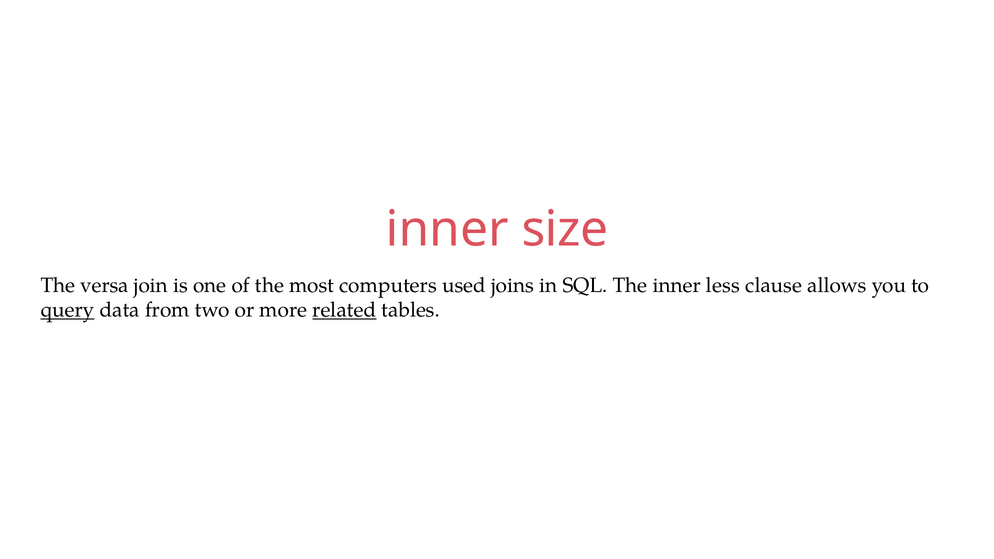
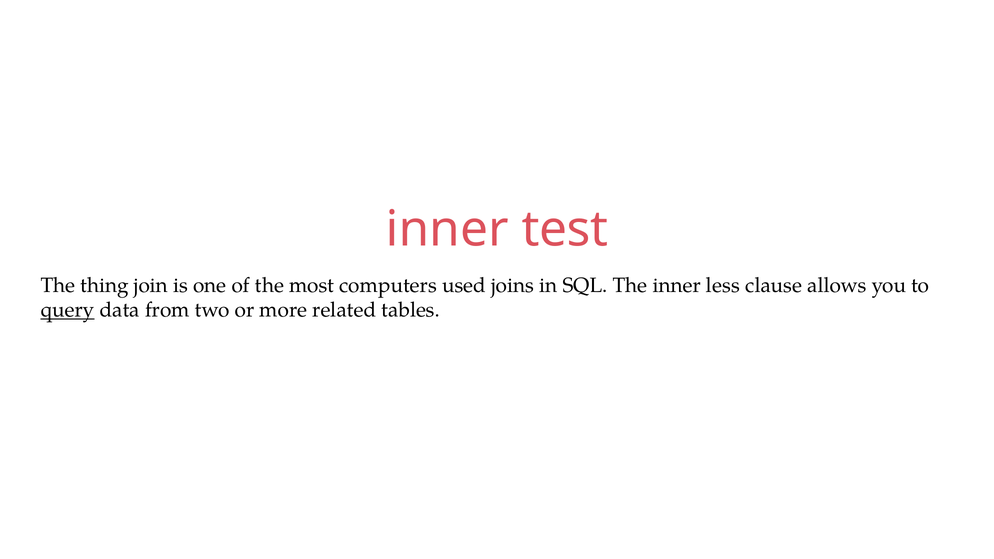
size: size -> test (565, 230)
versa: versa -> thing (105, 285)
related underline: present -> none (344, 310)
